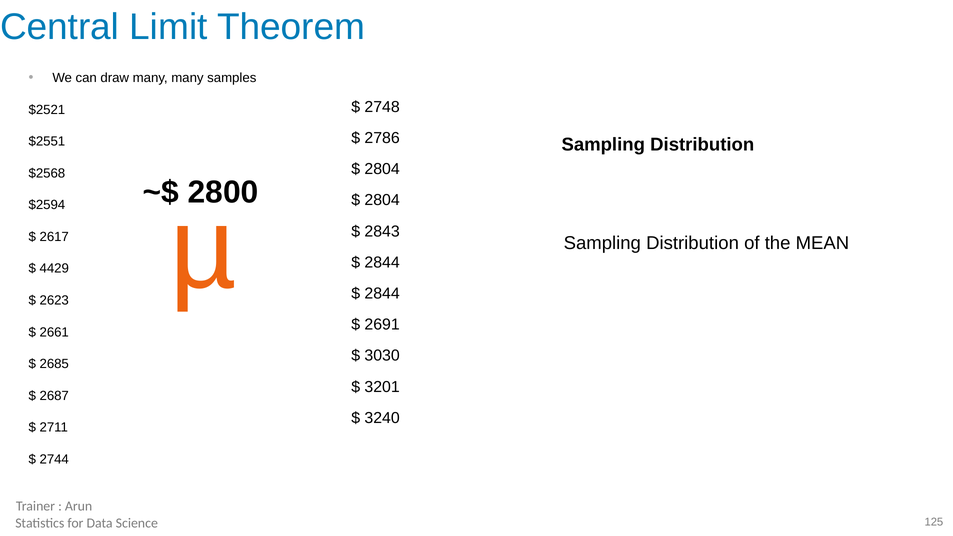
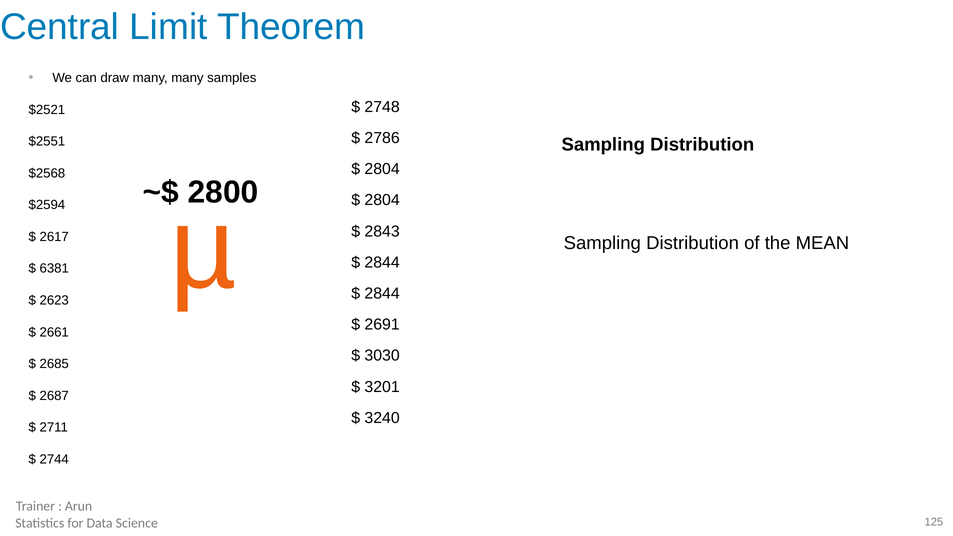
4429: 4429 -> 6381 (54, 269)
